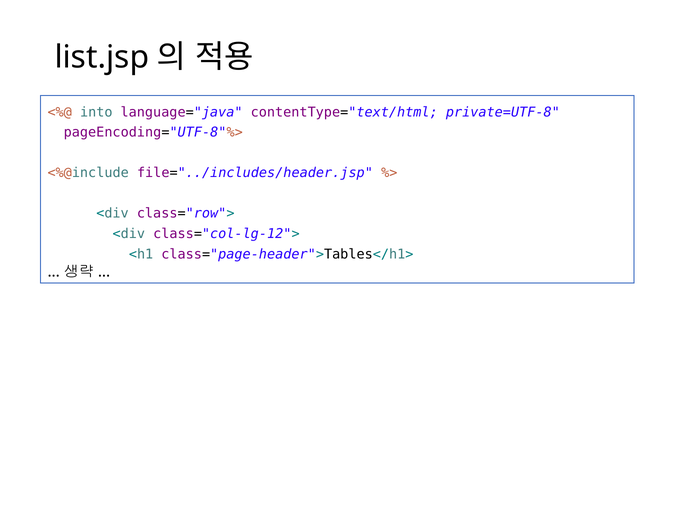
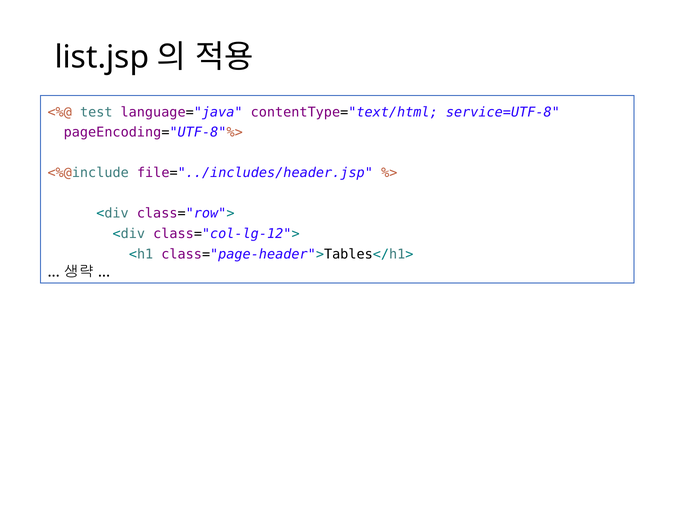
into: into -> test (96, 112)
private=UTF-8: private=UTF-8 -> service=UTF-8 (503, 112)
